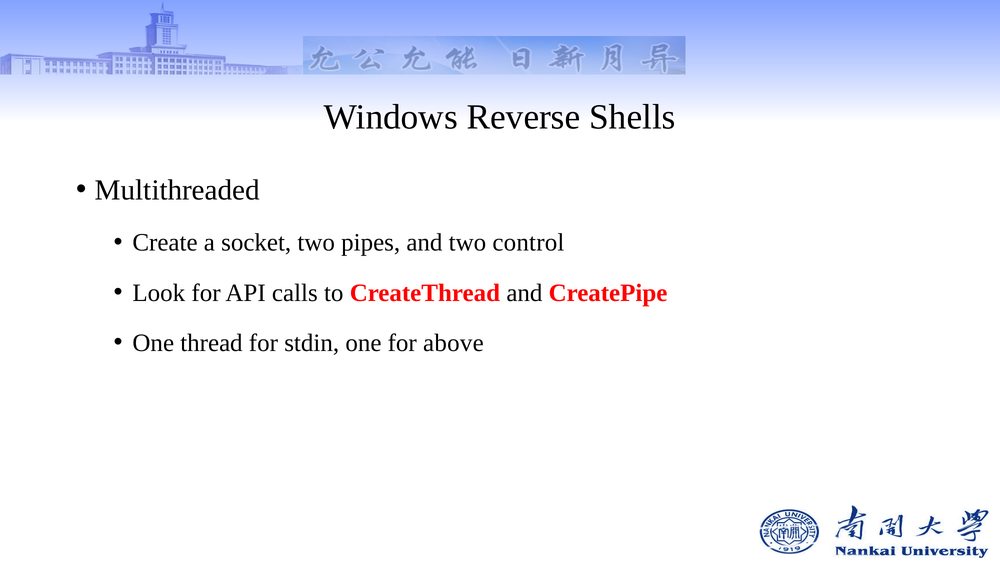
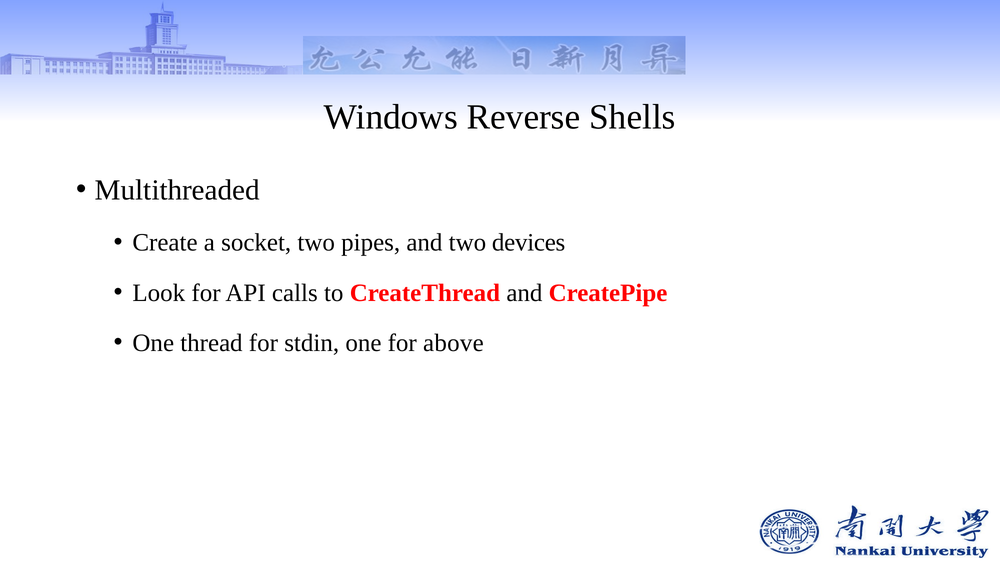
control: control -> devices (529, 243)
